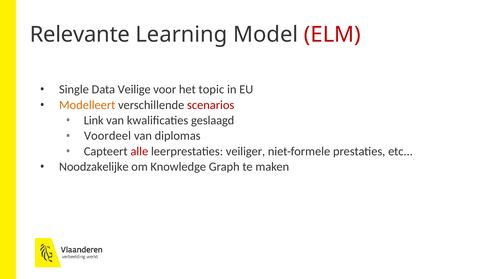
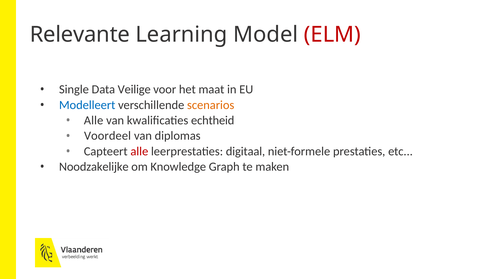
topic: topic -> maat (211, 90)
Modelleert colour: orange -> blue (87, 105)
scenarios colour: red -> orange (211, 105)
Link: Link -> Alle (94, 120)
geslaagd: geslaagd -> echtheid (213, 120)
veiliger: veiliger -> digitaal (246, 151)
